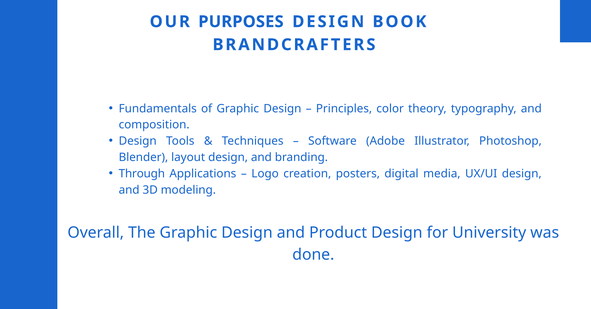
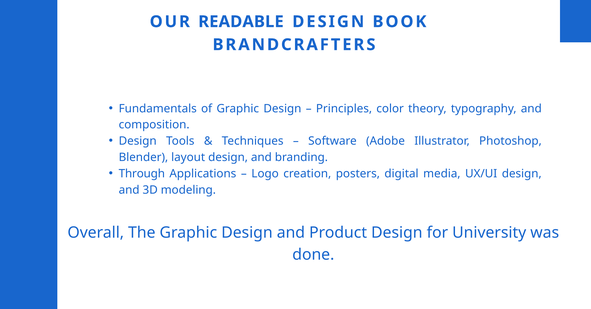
PURPOSES: PURPOSES -> READABLE (241, 22)
